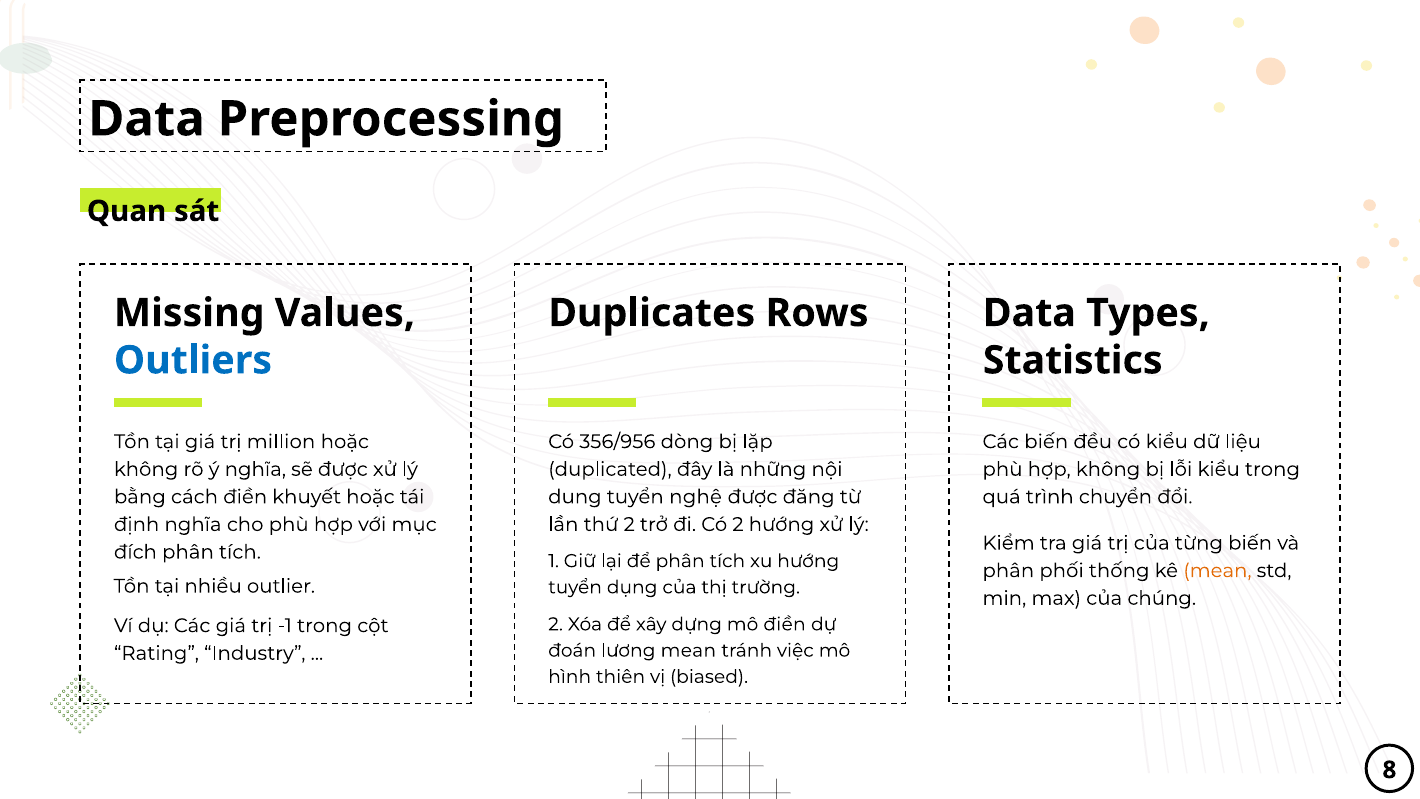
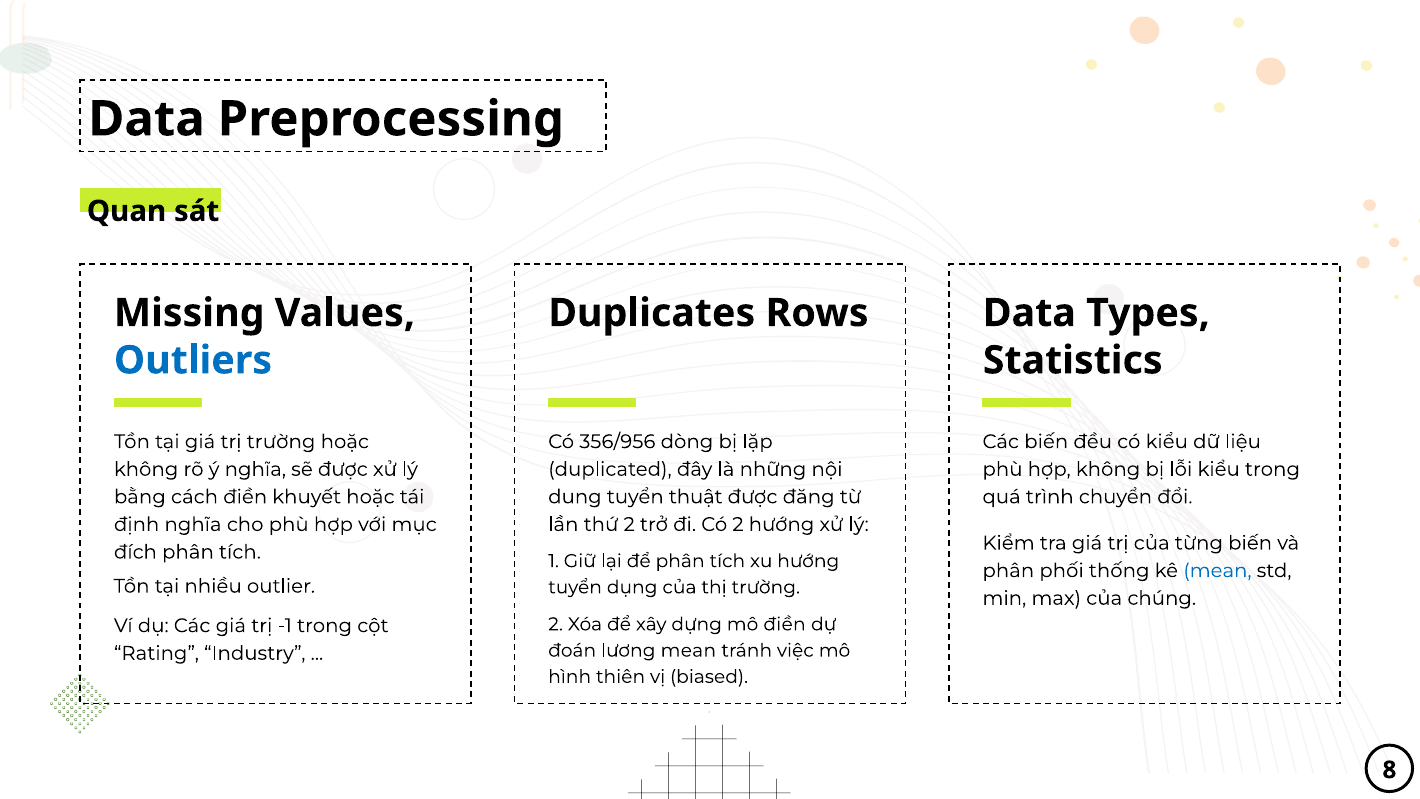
trị million: million -> trường (281, 442)
nghệ: nghệ -> thuật (696, 497)
mean colour: orange -> blue (1217, 570)
